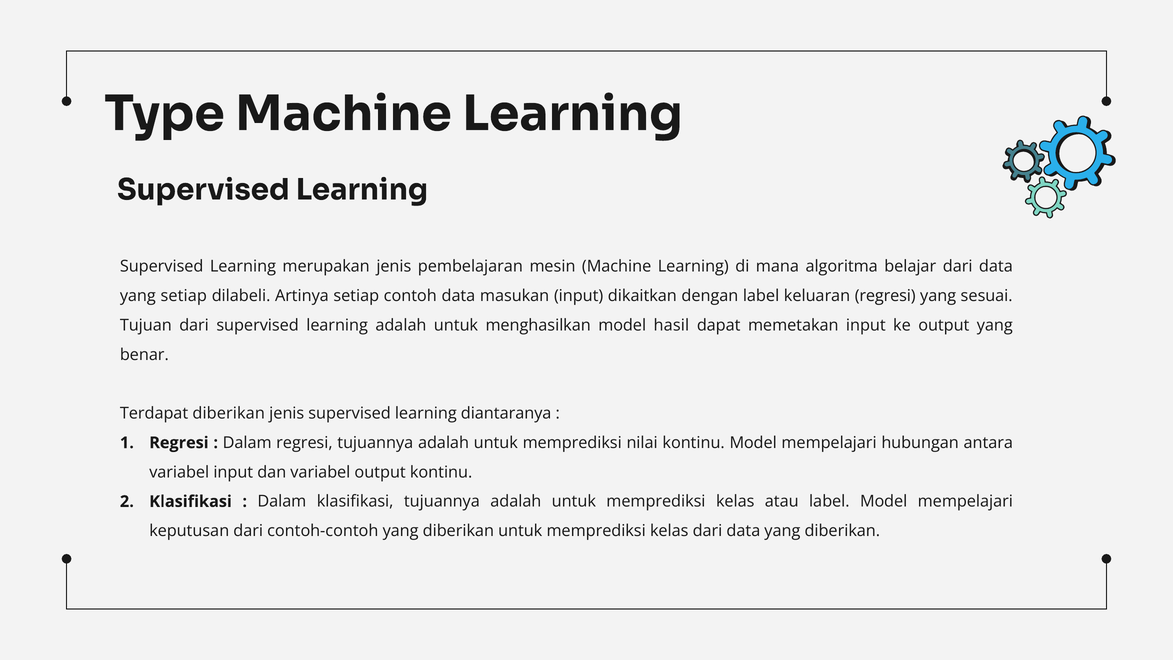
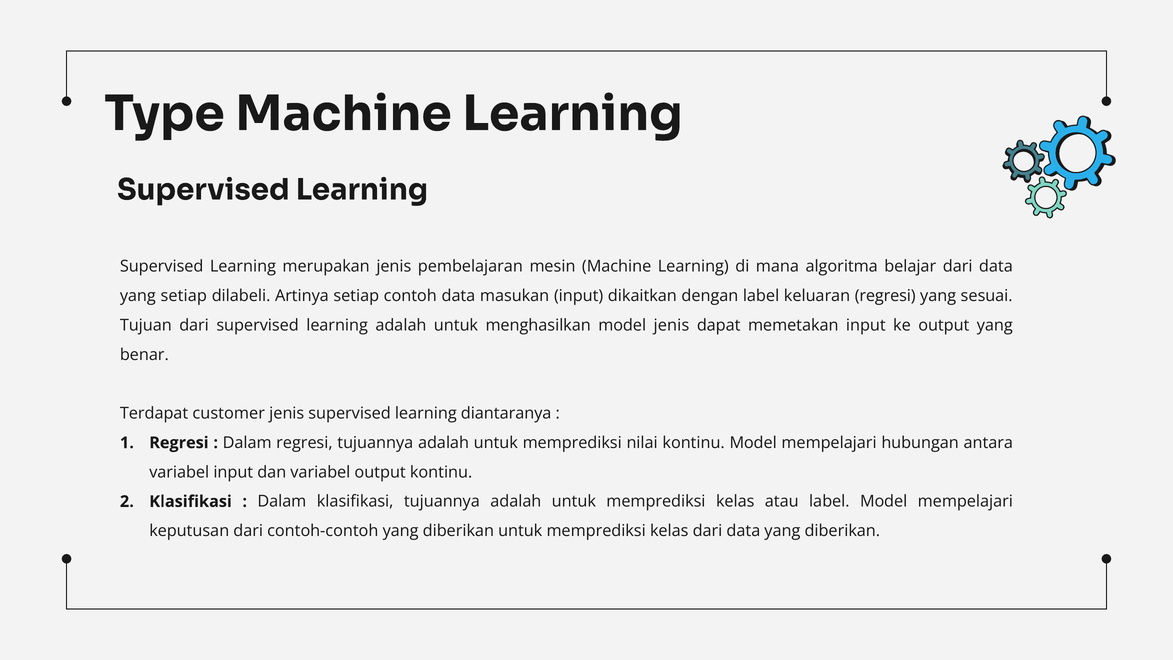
model hasil: hasil -> jenis (671, 325)
Terdapat diberikan: diberikan -> customer (229, 413)
